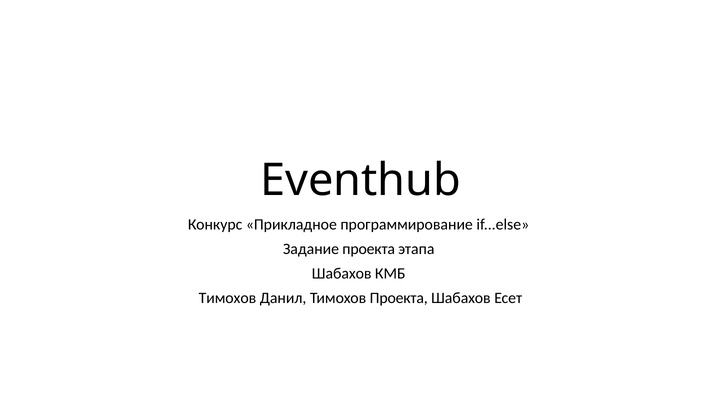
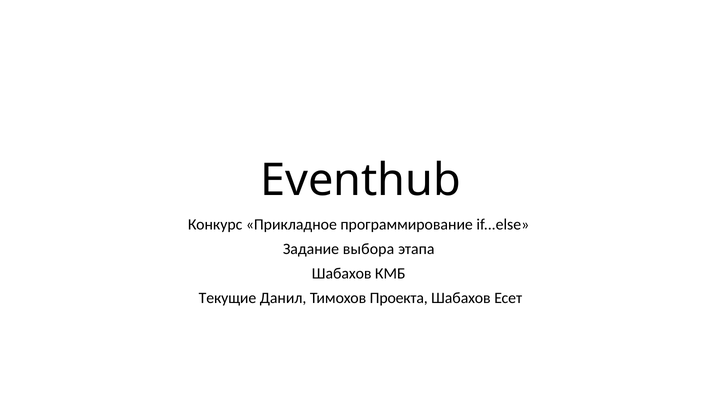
Задание проекта: проекта -> выбора (369, 249)
Тимохов: Тимохов -> Текущие (227, 298)
